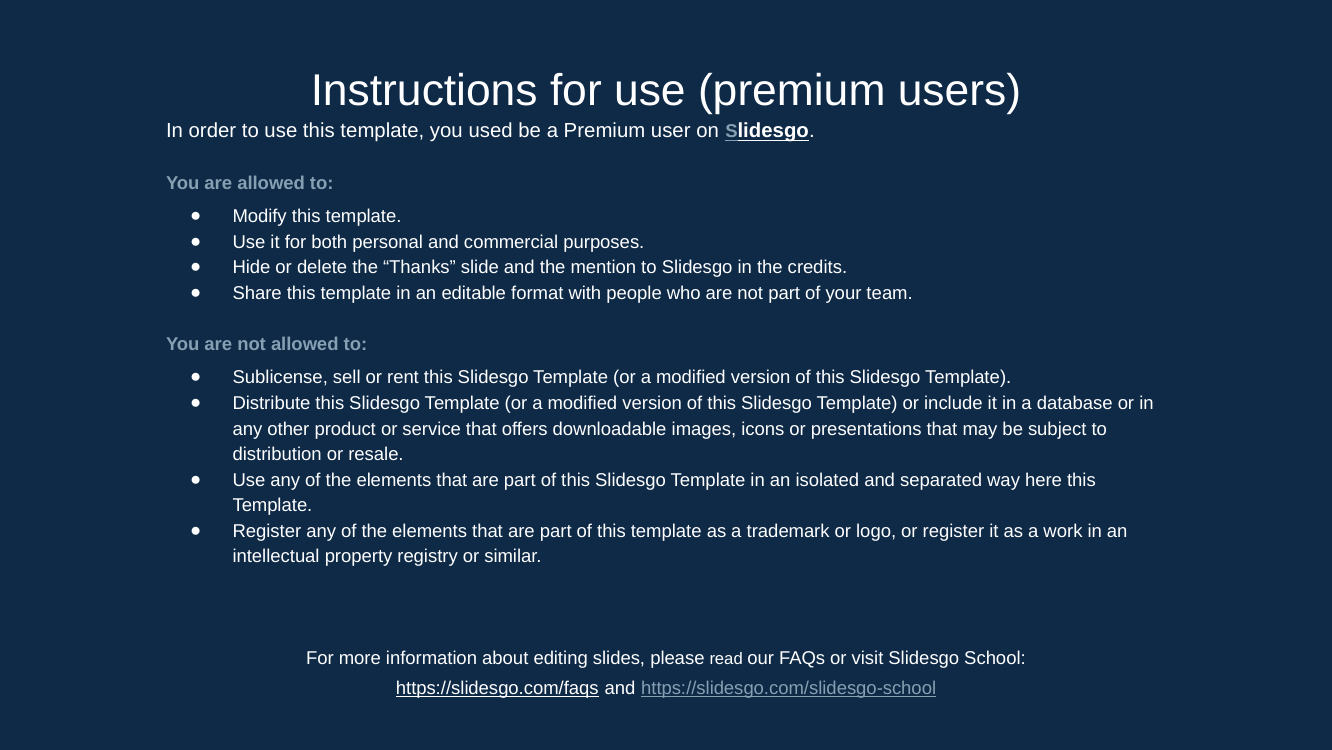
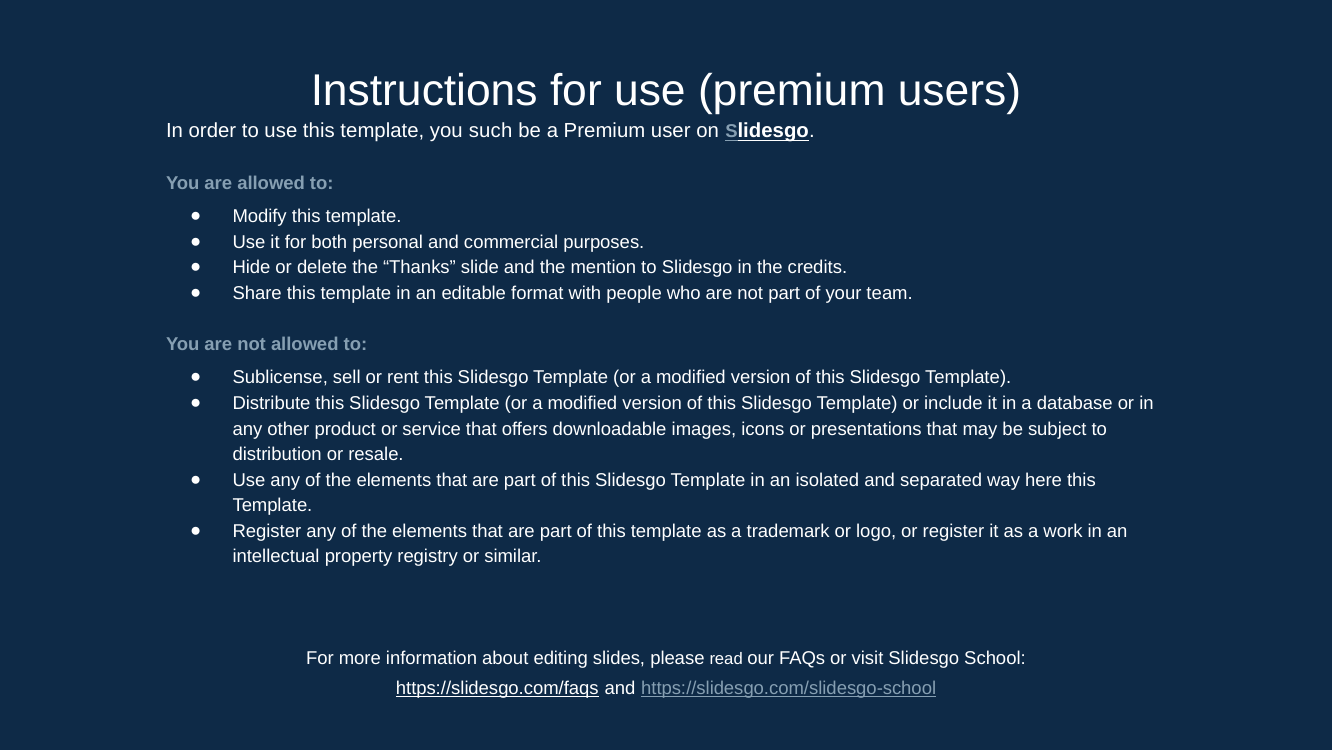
used: used -> such (491, 131)
